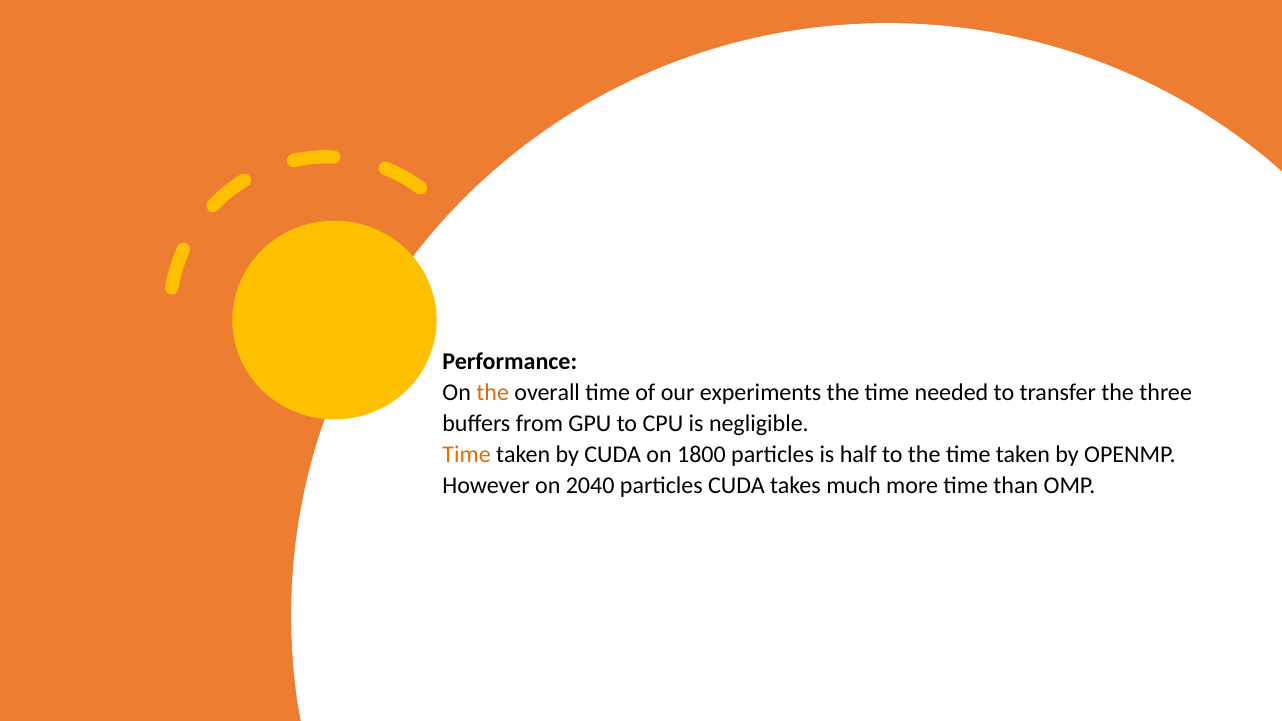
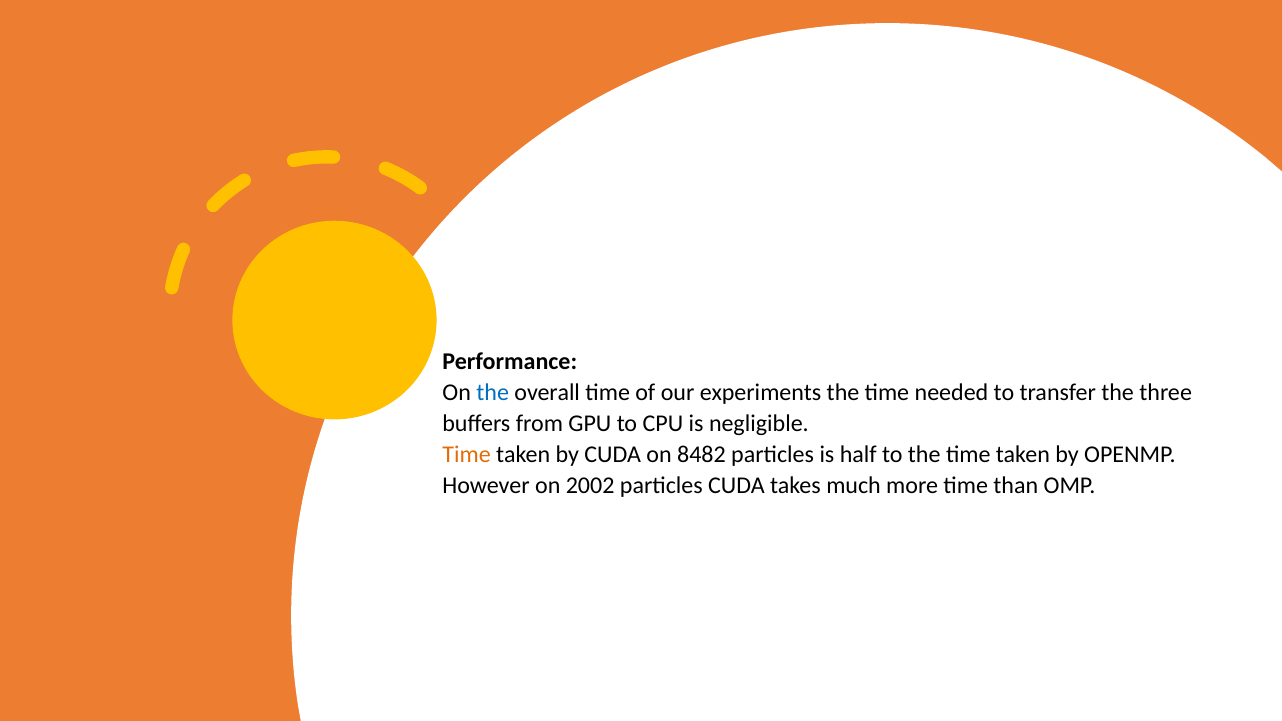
the colour: orange -> blue (493, 393)
1800: 1800 -> 8482 (701, 454)
2040: 2040 -> 2002 (590, 485)
